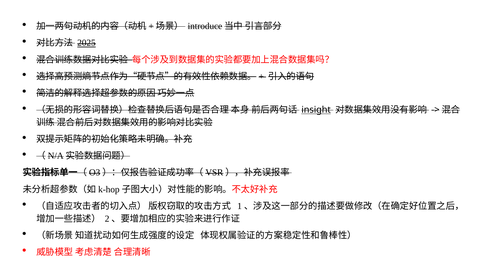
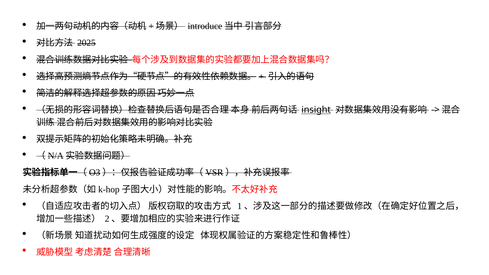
2025 underline: present -> none (86, 43)
